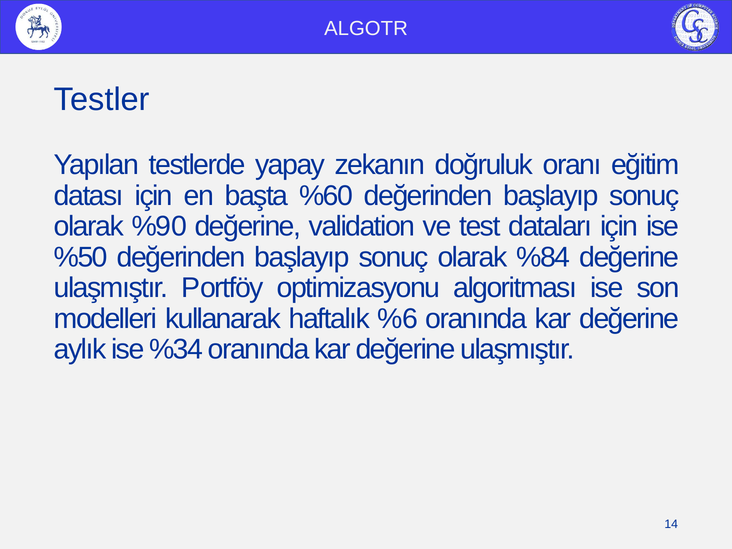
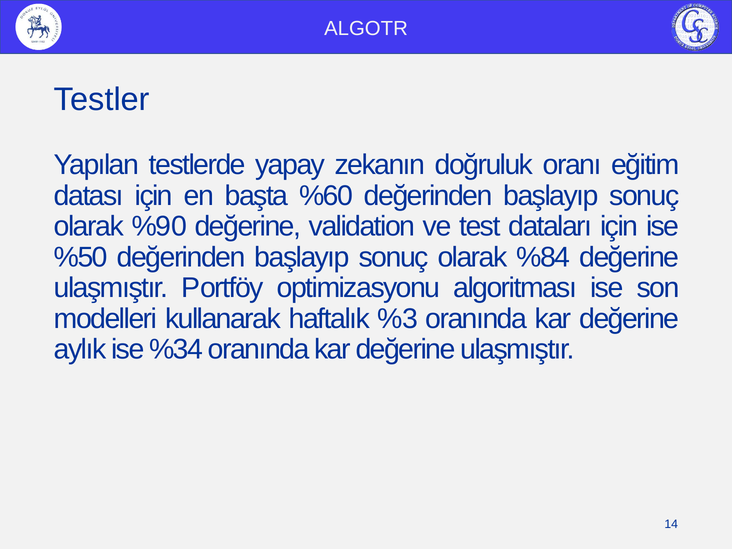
%6: %6 -> %3 (398, 319)
